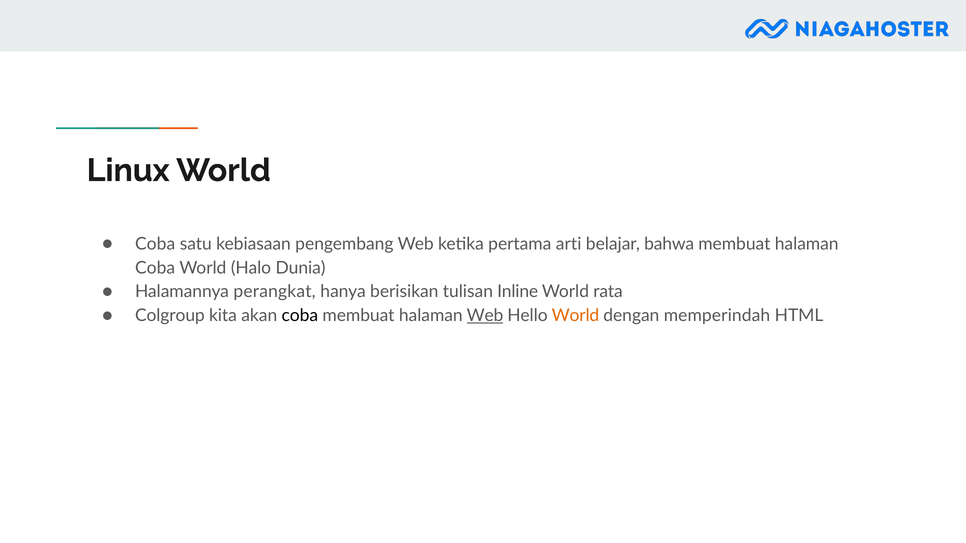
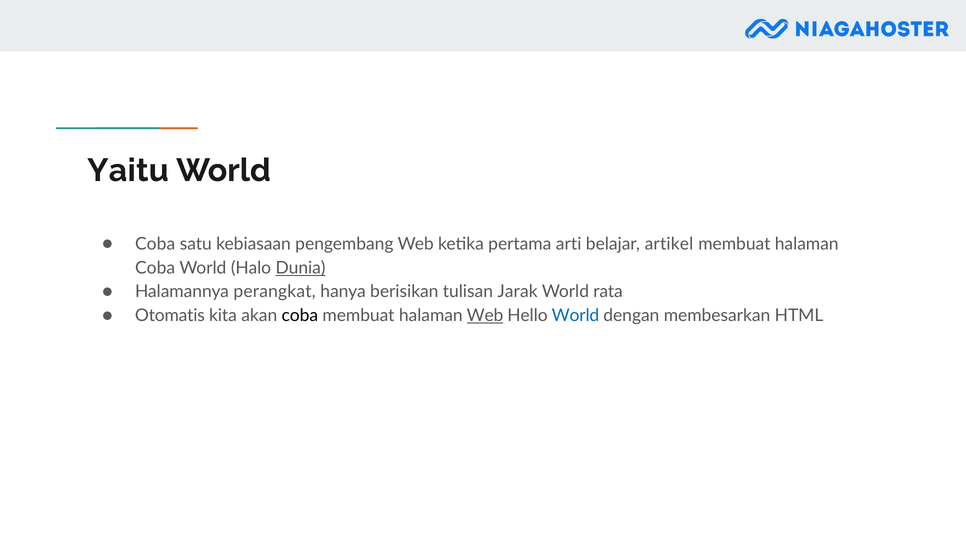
Linux: Linux -> Yaitu (128, 171)
bahwa: bahwa -> artikel (669, 244)
Dunia underline: none -> present (300, 268)
Inline: Inline -> Jarak (518, 292)
Colgroup: Colgroup -> Otomatis (170, 316)
World colour: orange -> blue (575, 316)
memperindah: memperindah -> membesarkan (717, 316)
